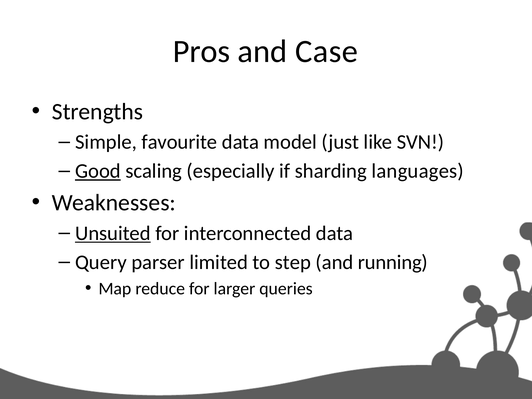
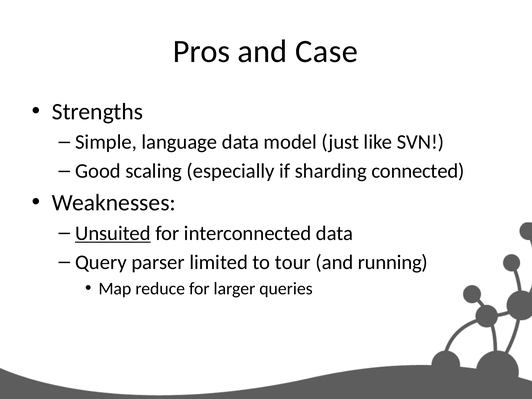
favourite: favourite -> language (179, 142)
Good underline: present -> none (98, 171)
languages: languages -> connected (418, 171)
step: step -> tour (293, 262)
